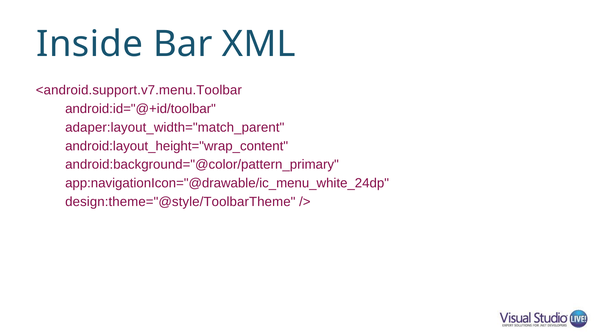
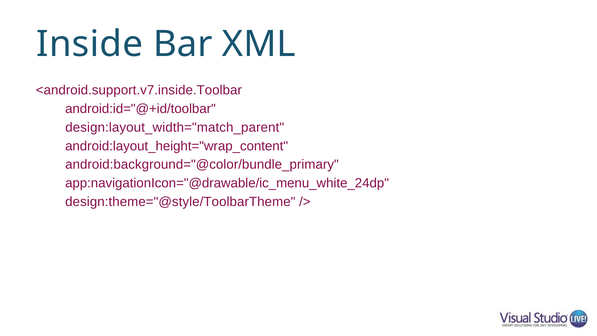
<android.support.v7.menu.Toolbar: <android.support.v7.menu.Toolbar -> <android.support.v7.inside.Toolbar (139, 90)
adaper:layout_width="match_parent: adaper:layout_width="match_parent -> design:layout_width="match_parent (175, 127)
android:background="@color/pattern_primary: android:background="@color/pattern_primary -> android:background="@color/bundle_primary (202, 165)
